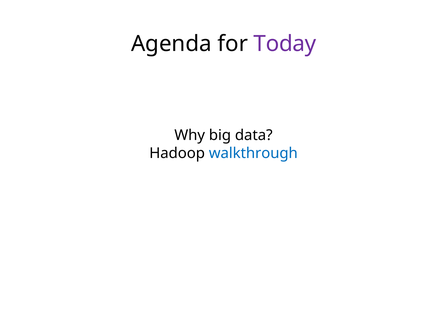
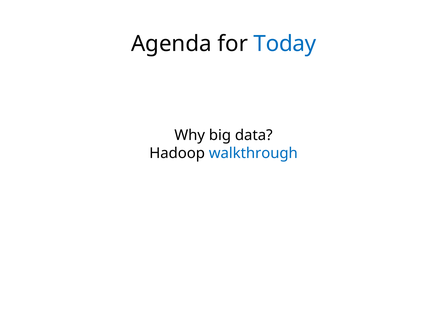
Today colour: purple -> blue (285, 44)
